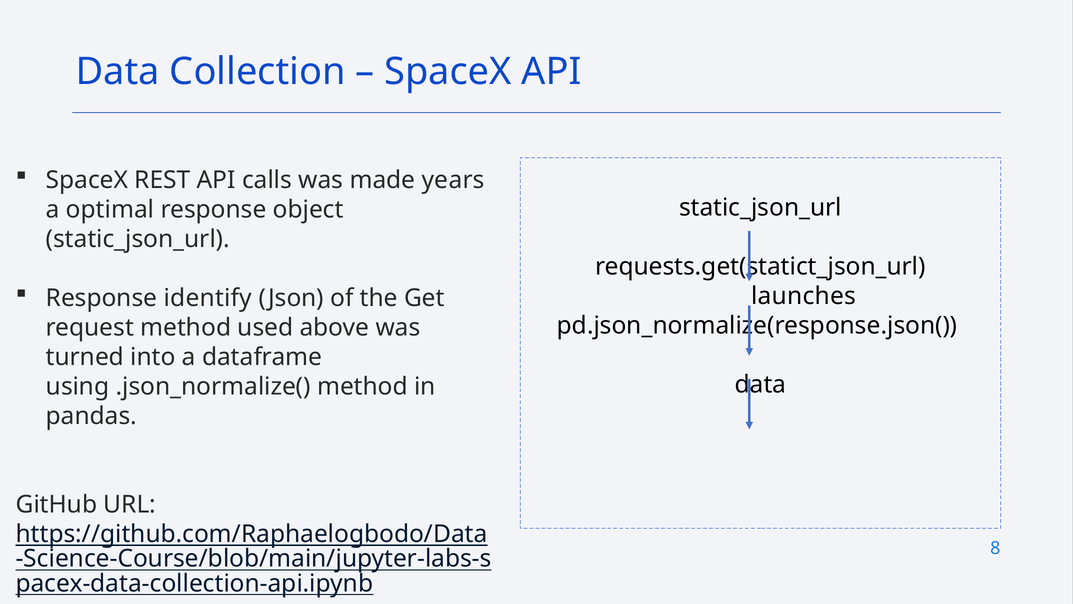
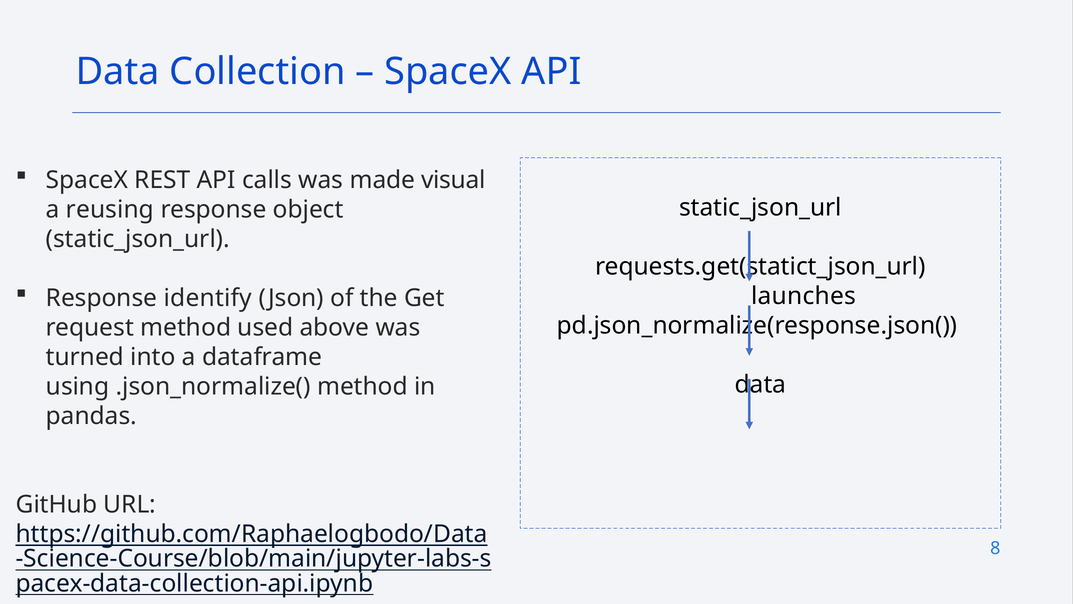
years: years -> visual (453, 180)
optimal: optimal -> reusing (110, 209)
